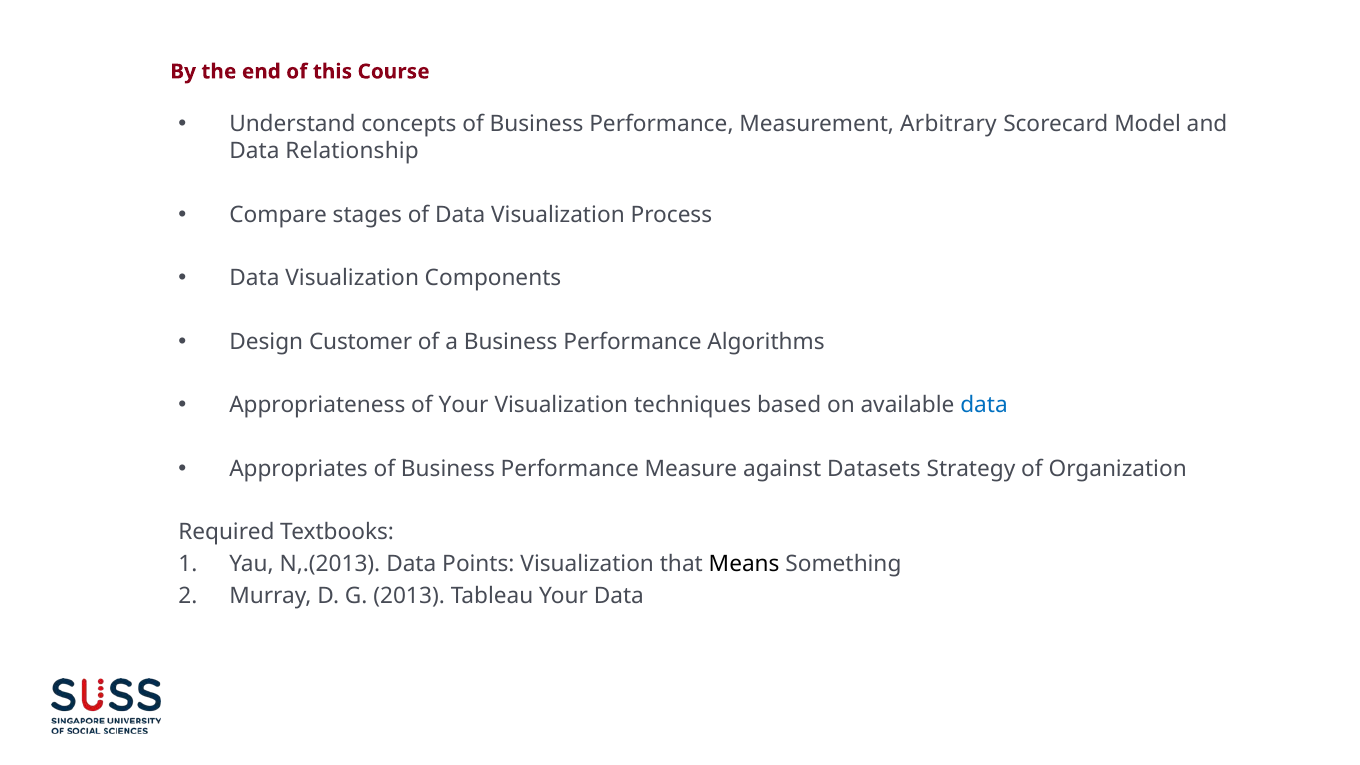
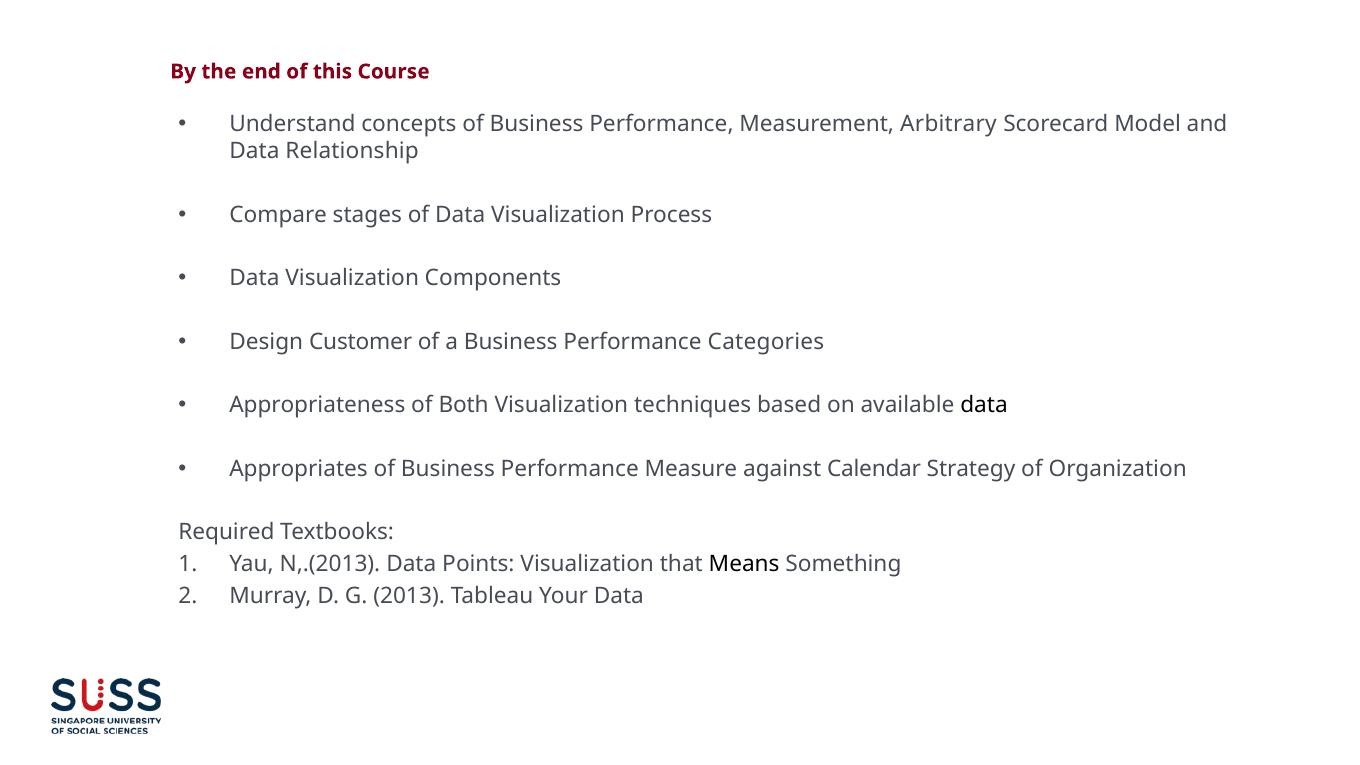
Algorithms: Algorithms -> Categories (766, 342)
of Your: Your -> Both (464, 405)
data colour: blue -> black (984, 405)
Datasets: Datasets -> Calendar (874, 469)
